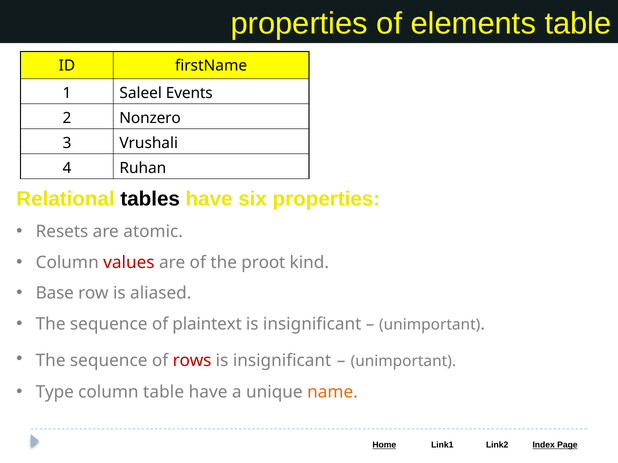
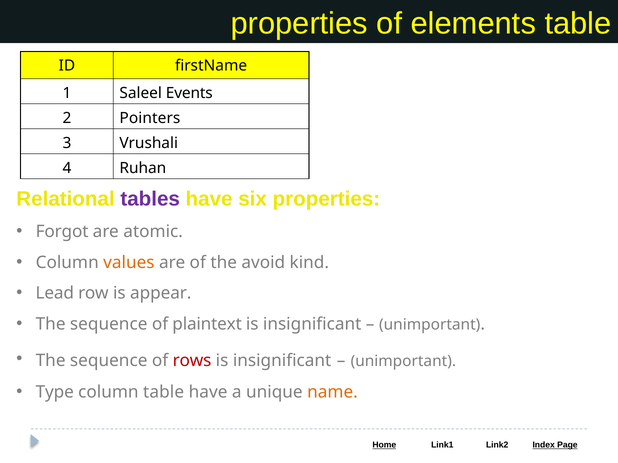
Nonzero: Nonzero -> Pointers (150, 118)
tables colour: black -> purple (150, 199)
Resets: Resets -> Forgot (62, 232)
values colour: red -> orange (129, 263)
proot: proot -> avoid (263, 263)
Base: Base -> Lead (55, 294)
aliased: aliased -> appear (161, 294)
